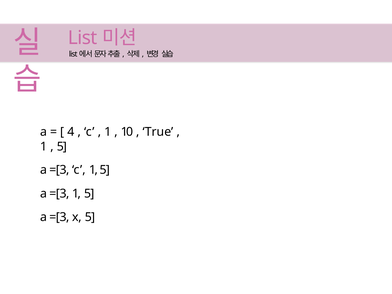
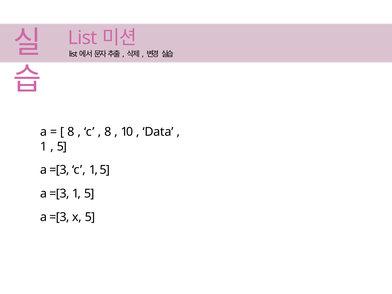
4: 4 -> 8 (71, 132)
1: 1 -> 8 (108, 132)
True: True -> Data (158, 132)
